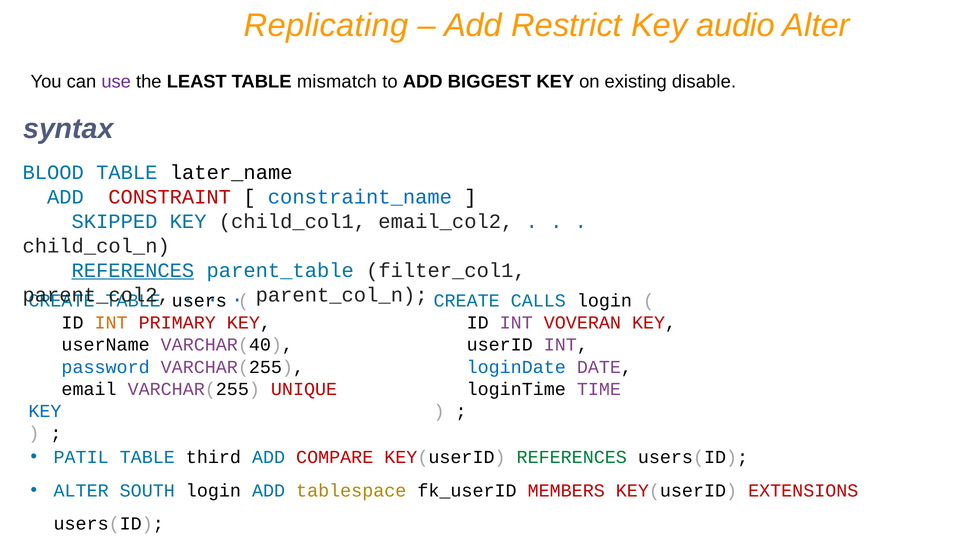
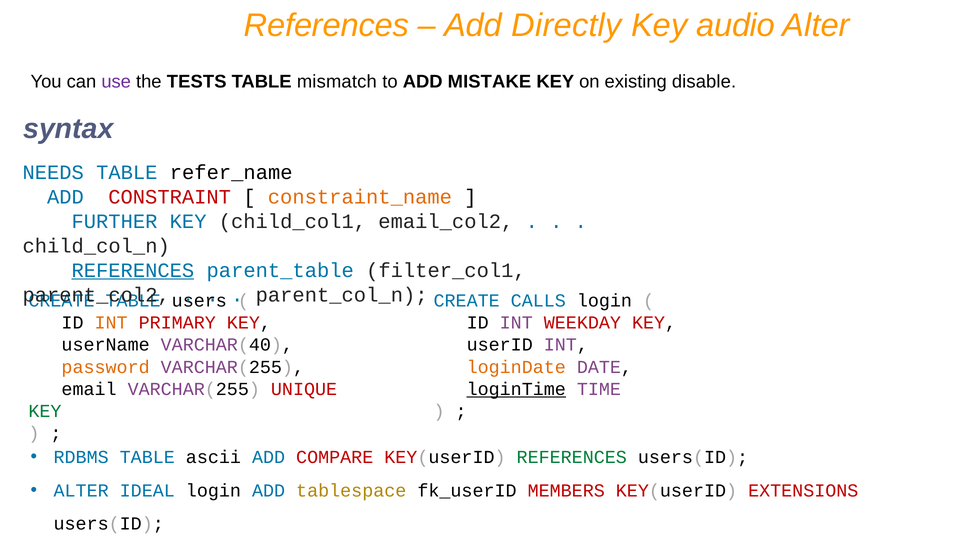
Replicating: Replicating -> References (326, 26)
Restrict: Restrict -> Directly (567, 26)
LEAST: LEAST -> TESTS (197, 82)
BIGGEST: BIGGEST -> MISTAKE (489, 82)
BLOOD: BLOOD -> NEEDS (53, 172)
later_name: later_name -> refer_name (231, 172)
constraint_name colour: blue -> orange (360, 197)
SKIPPED: SKIPPED -> FURTHER (114, 221)
VOVERAN: VOVERAN -> WEEKDAY (582, 323)
password colour: blue -> orange (106, 367)
loginDate colour: blue -> orange (516, 367)
loginTime underline: none -> present (516, 389)
KEY colour: blue -> green (45, 411)
PATIL: PATIL -> RDBMS (81, 458)
third: third -> ascii (213, 458)
SOUTH: SOUTH -> IDEAL (147, 491)
